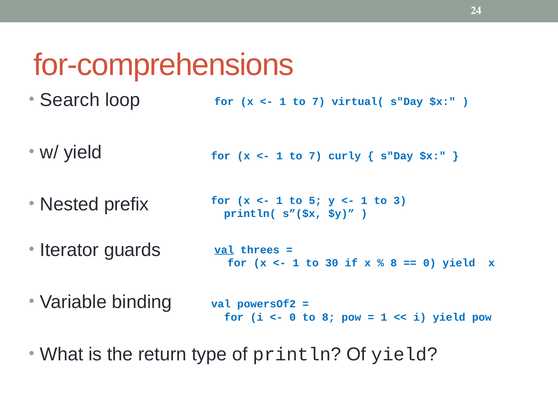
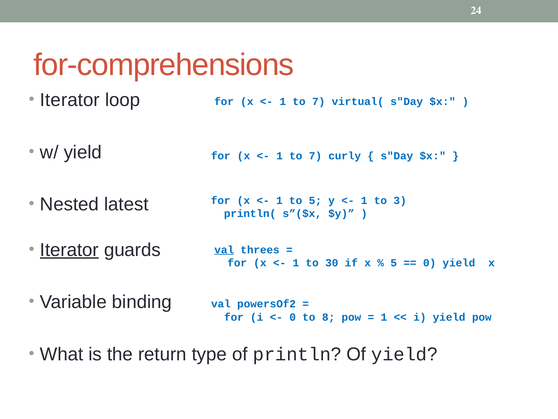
Search: Search -> Iterator (70, 100)
prefix: prefix -> latest (126, 204)
Iterator underline: none -> present (69, 250)
8: 8 -> 5 (394, 262)
